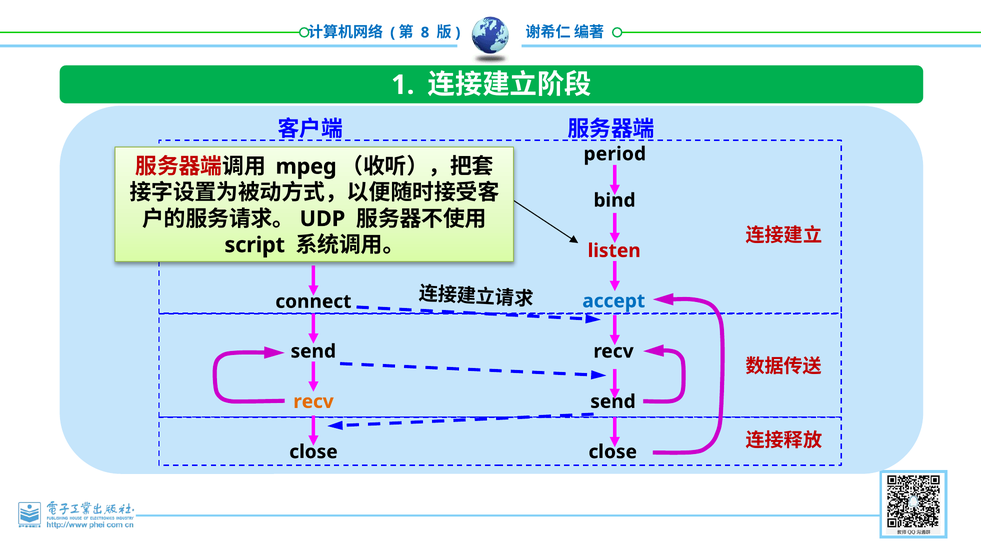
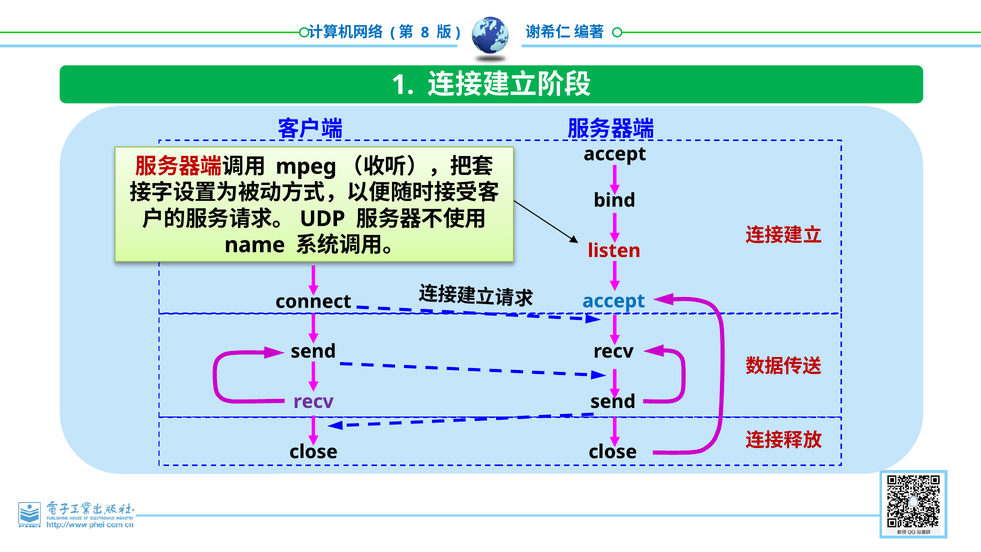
period: period -> accept (615, 154)
script: script -> name (255, 245)
recv colour: orange -> purple (313, 401)
